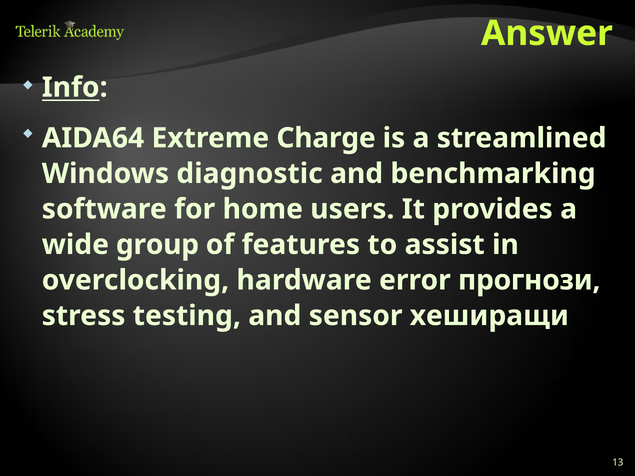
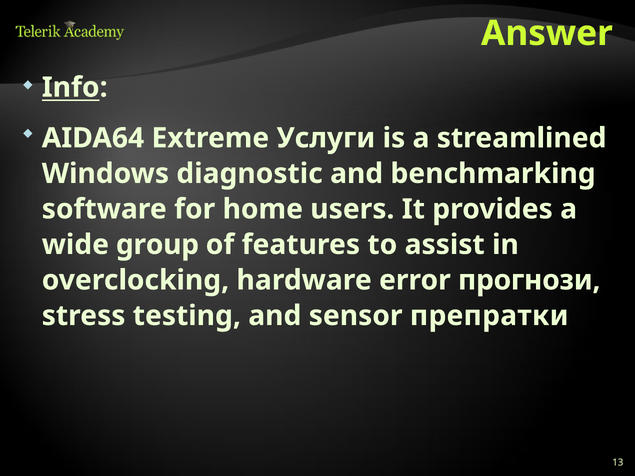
Charge: Charge -> Услуги (326, 138)
хеширащи: хеширащи -> препратки (489, 316)
